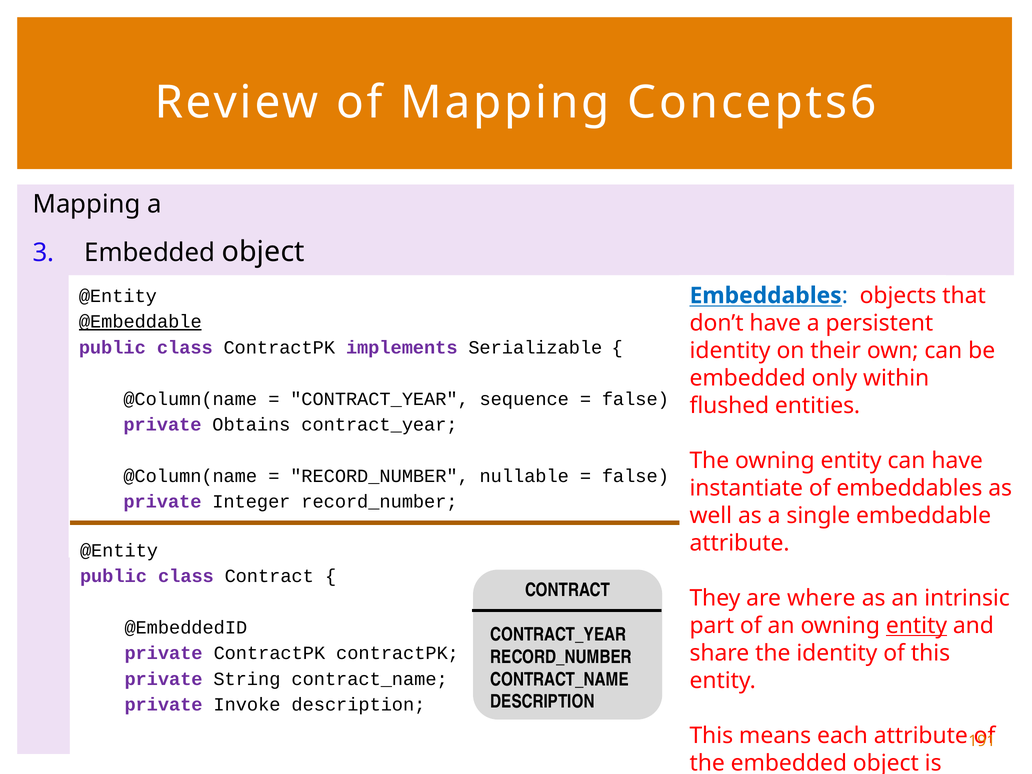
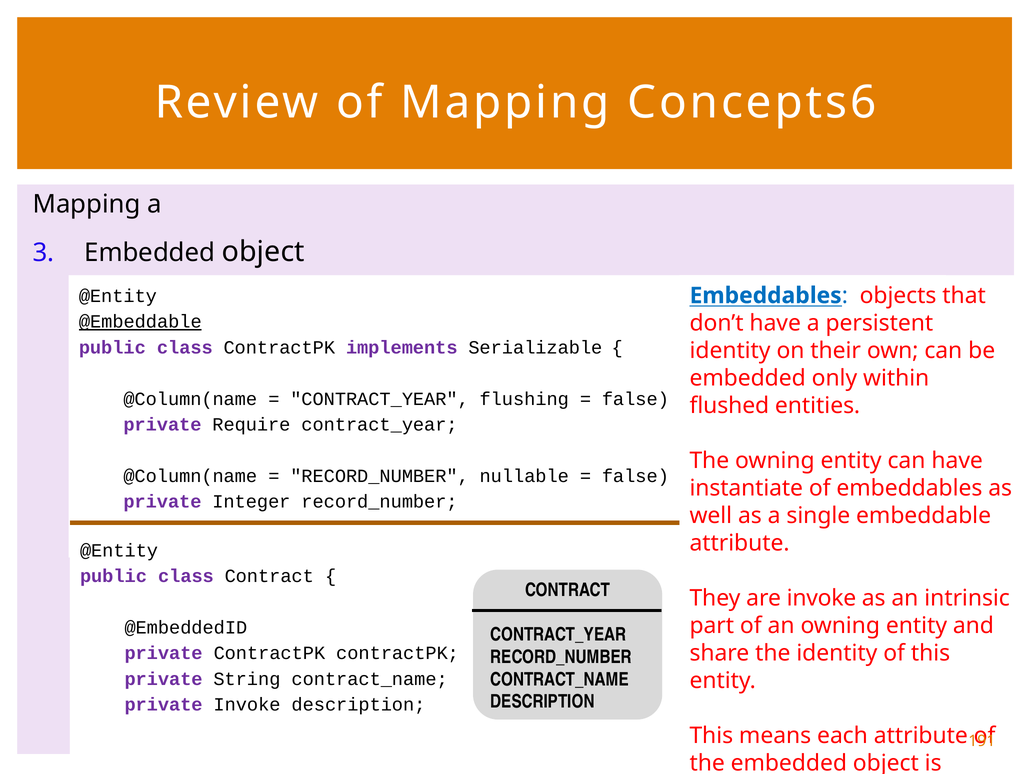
sequence: sequence -> flushing (524, 399)
Obtains: Obtains -> Require (251, 425)
are where: where -> invoke (821, 598)
entity underline: present -> none (916, 626)
